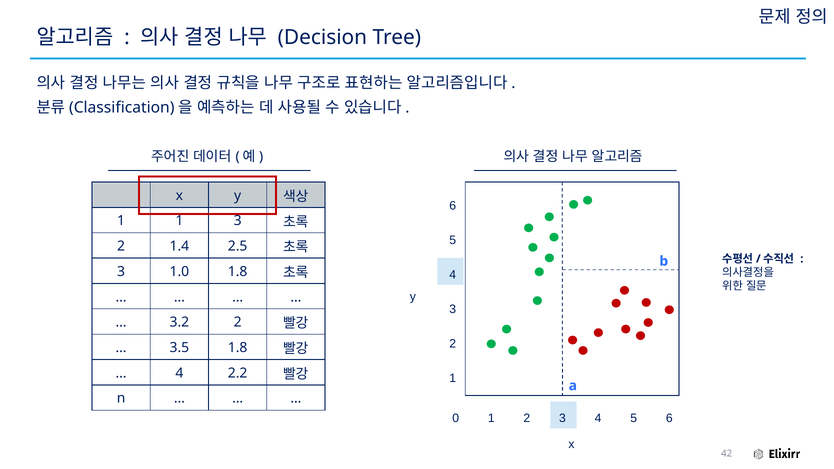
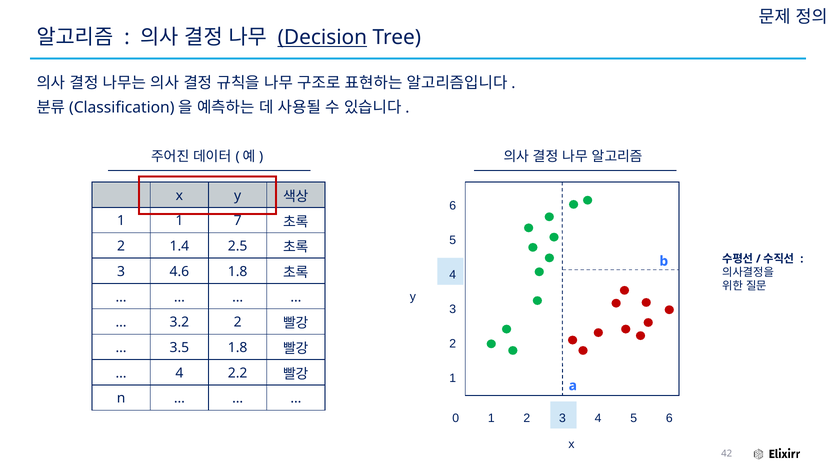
Decision underline: none -> present (322, 38)
1 3: 3 -> 7 (238, 221)
1.0: 1.0 -> 4.6 (179, 272)
